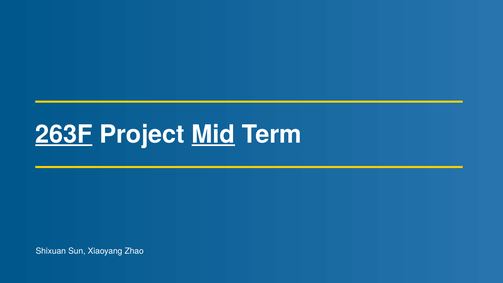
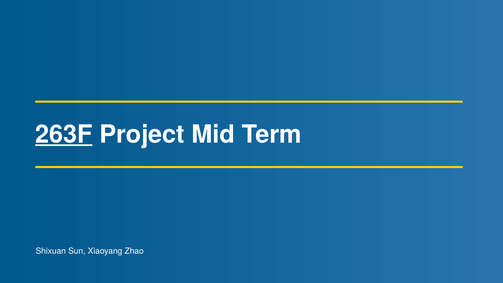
Mid underline: present -> none (213, 134)
